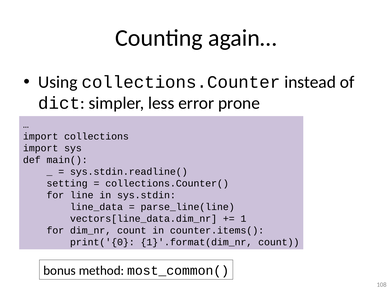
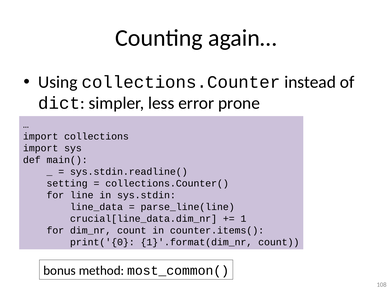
vectors[line_data.dim_nr: vectors[line_data.dim_nr -> crucial[line_data.dim_nr (144, 219)
